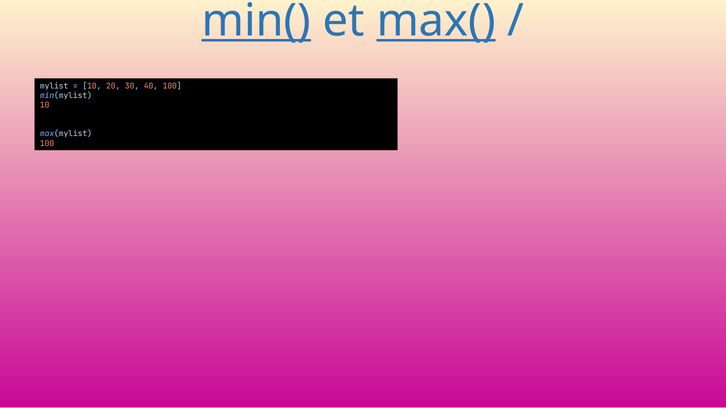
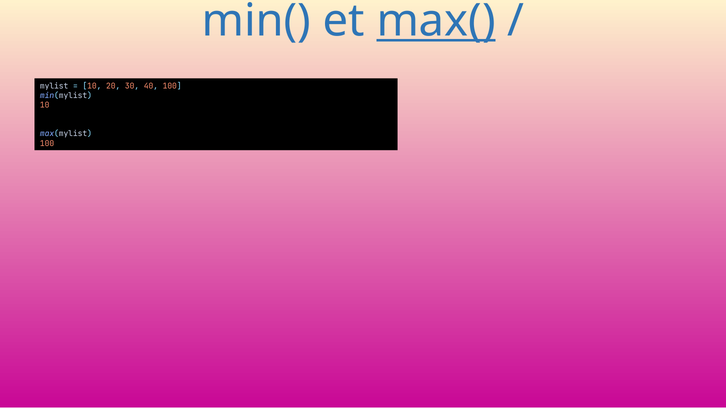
min( underline: present -> none (256, 21)
